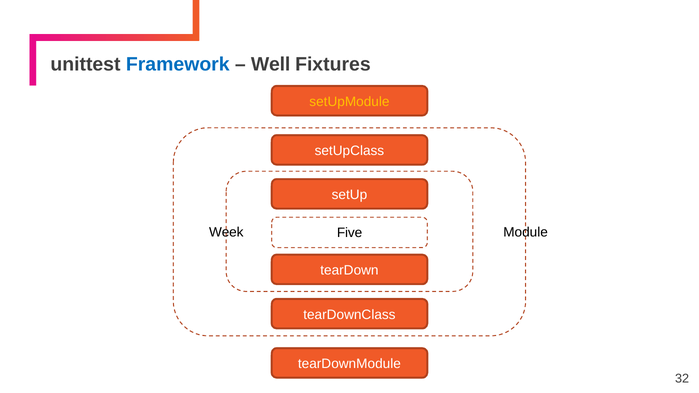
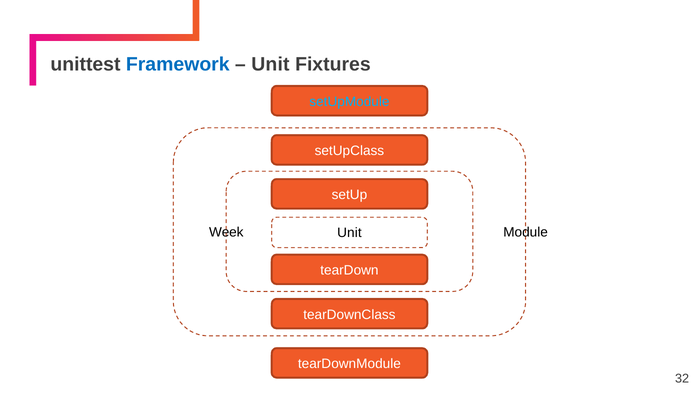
Well: Well -> Unit (270, 65)
setUpModule colour: yellow -> light blue (349, 102)
Five: Five -> Unit (349, 233)
